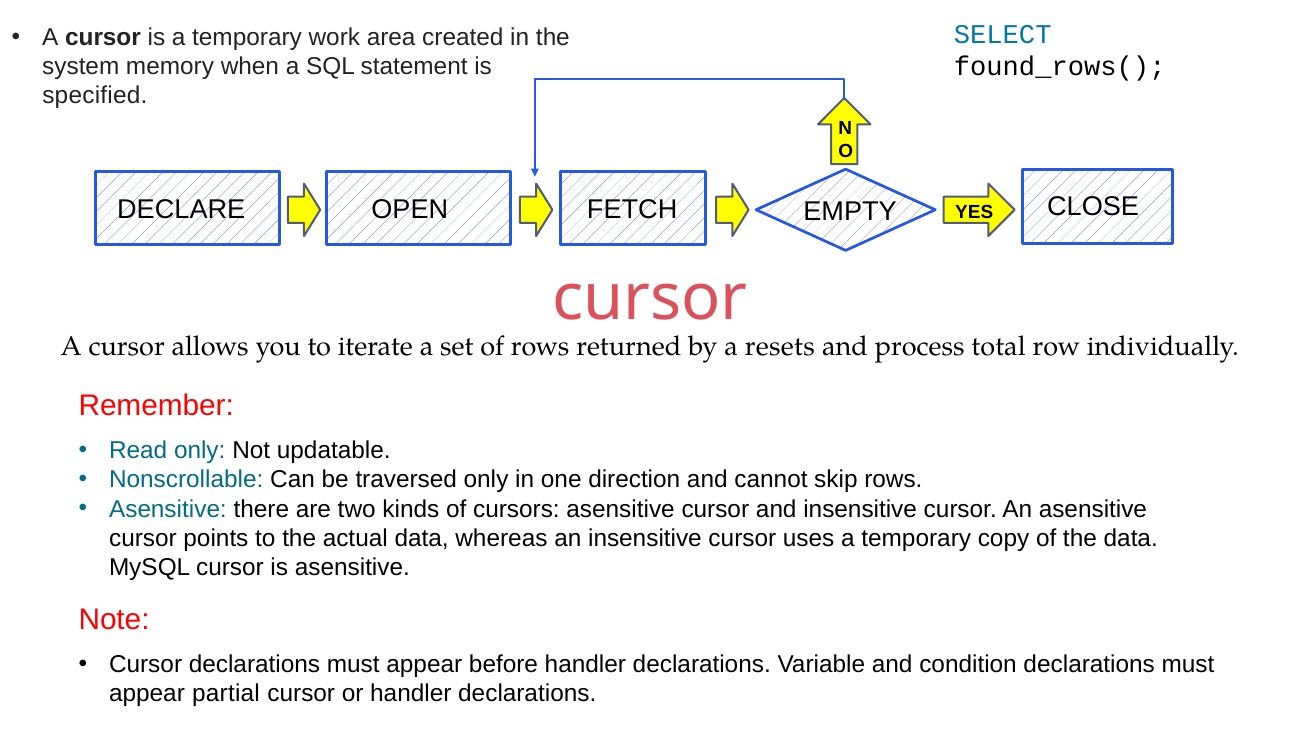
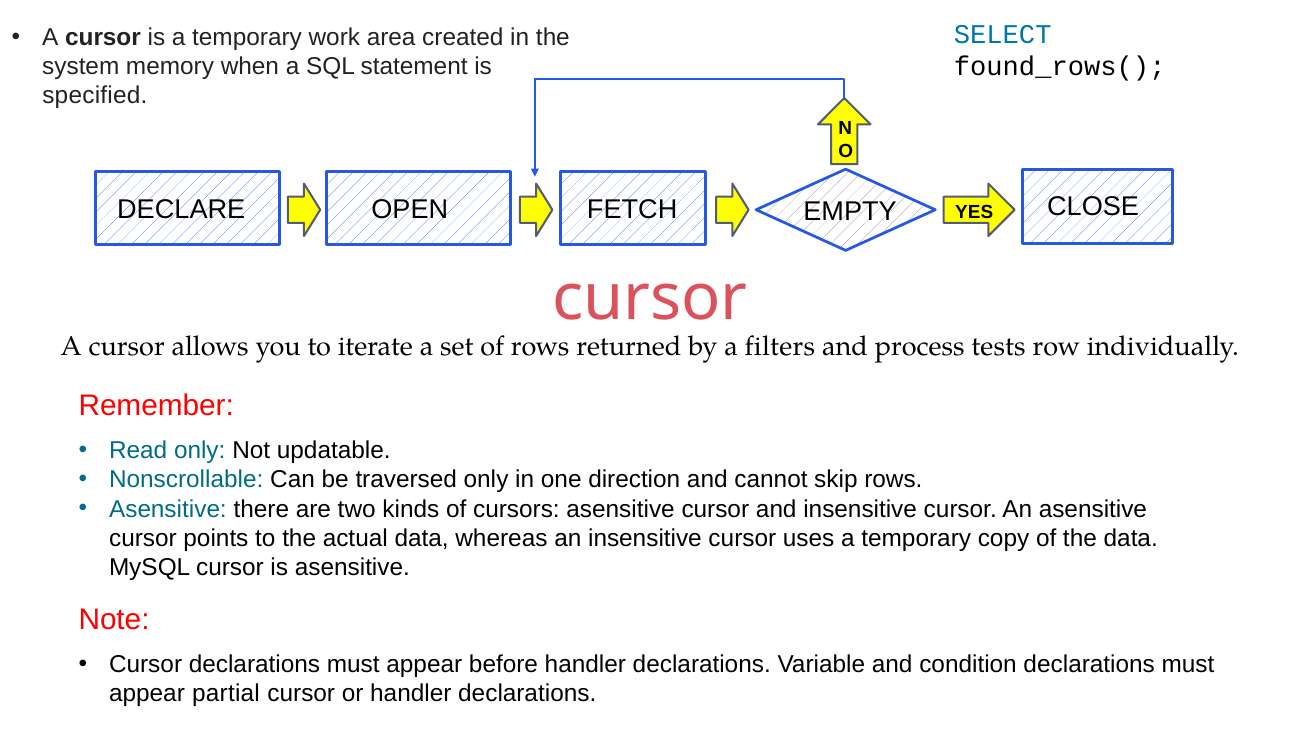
resets: resets -> filters (780, 346)
total: total -> tests (999, 346)
